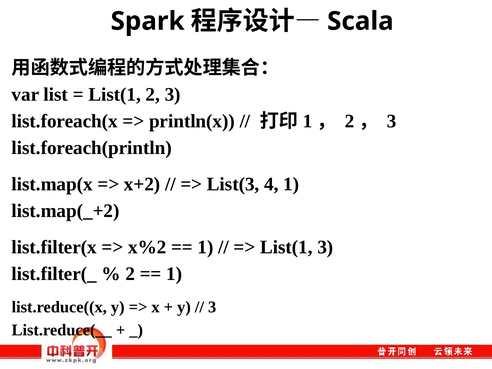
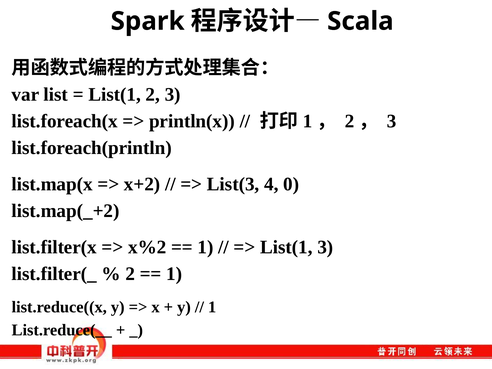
4 1: 1 -> 0 (291, 184)
3: 3 -> 1 (212, 307)
